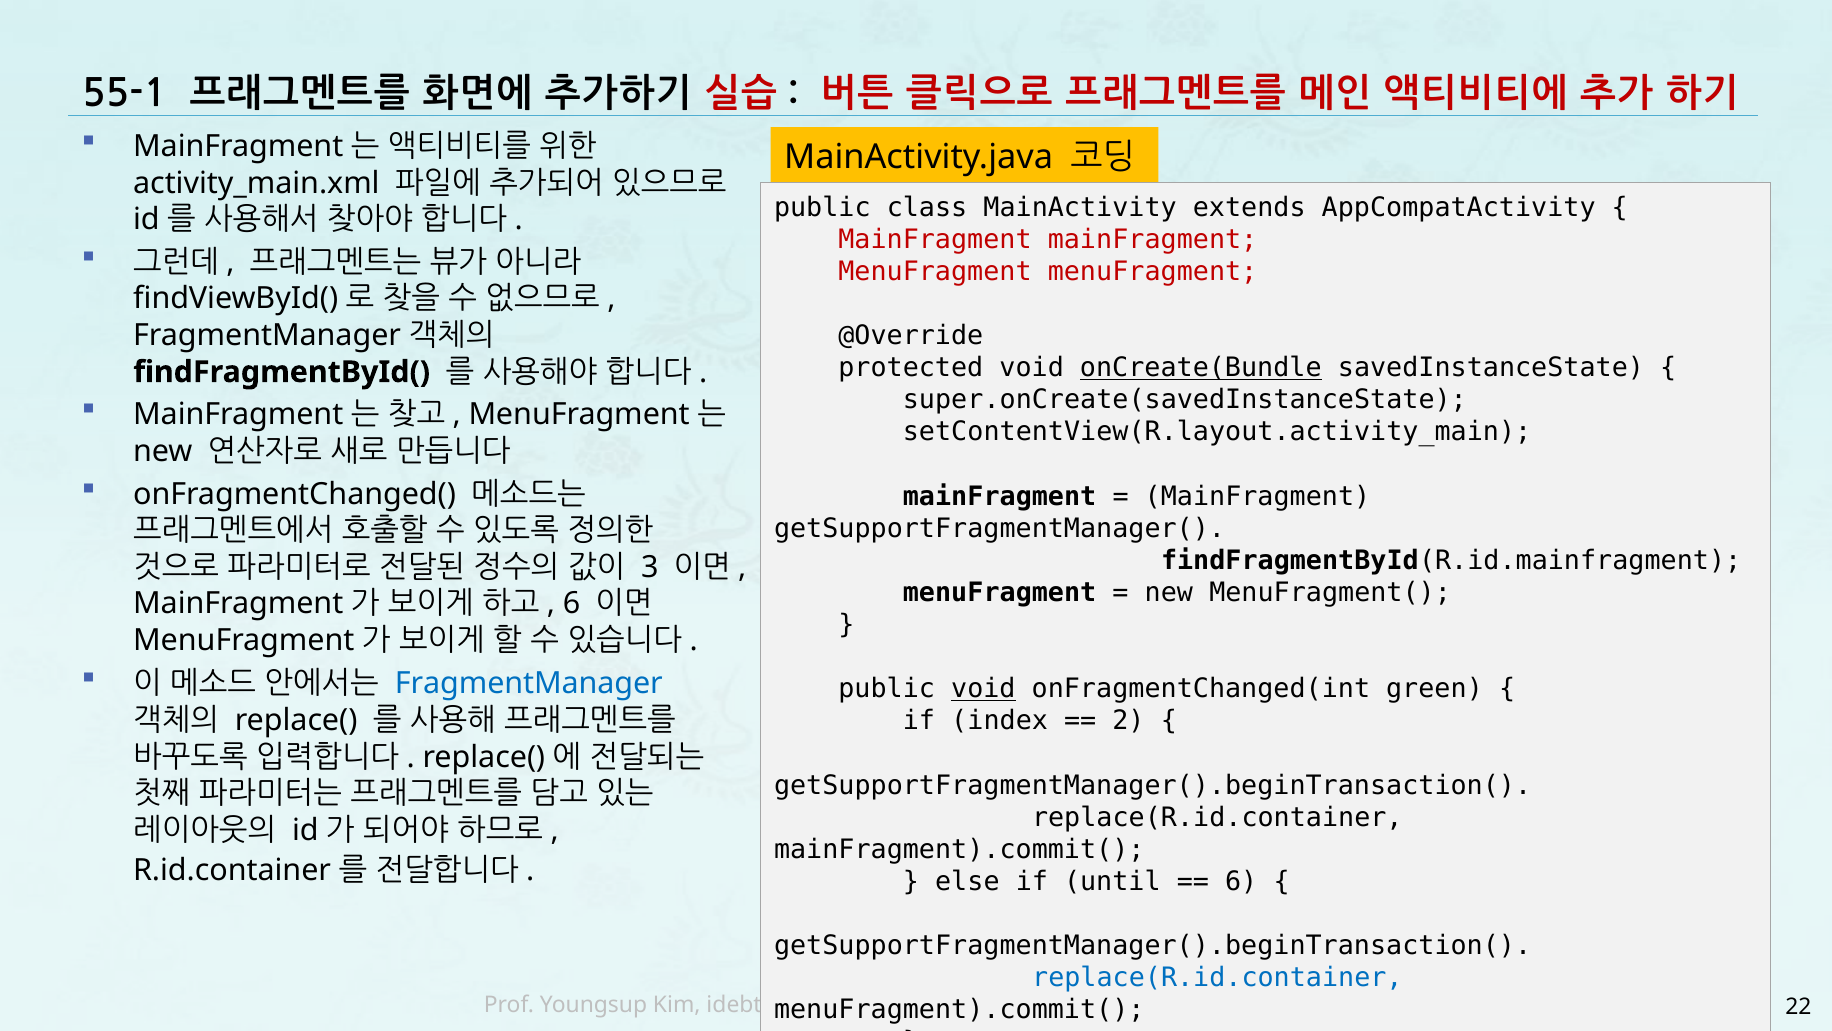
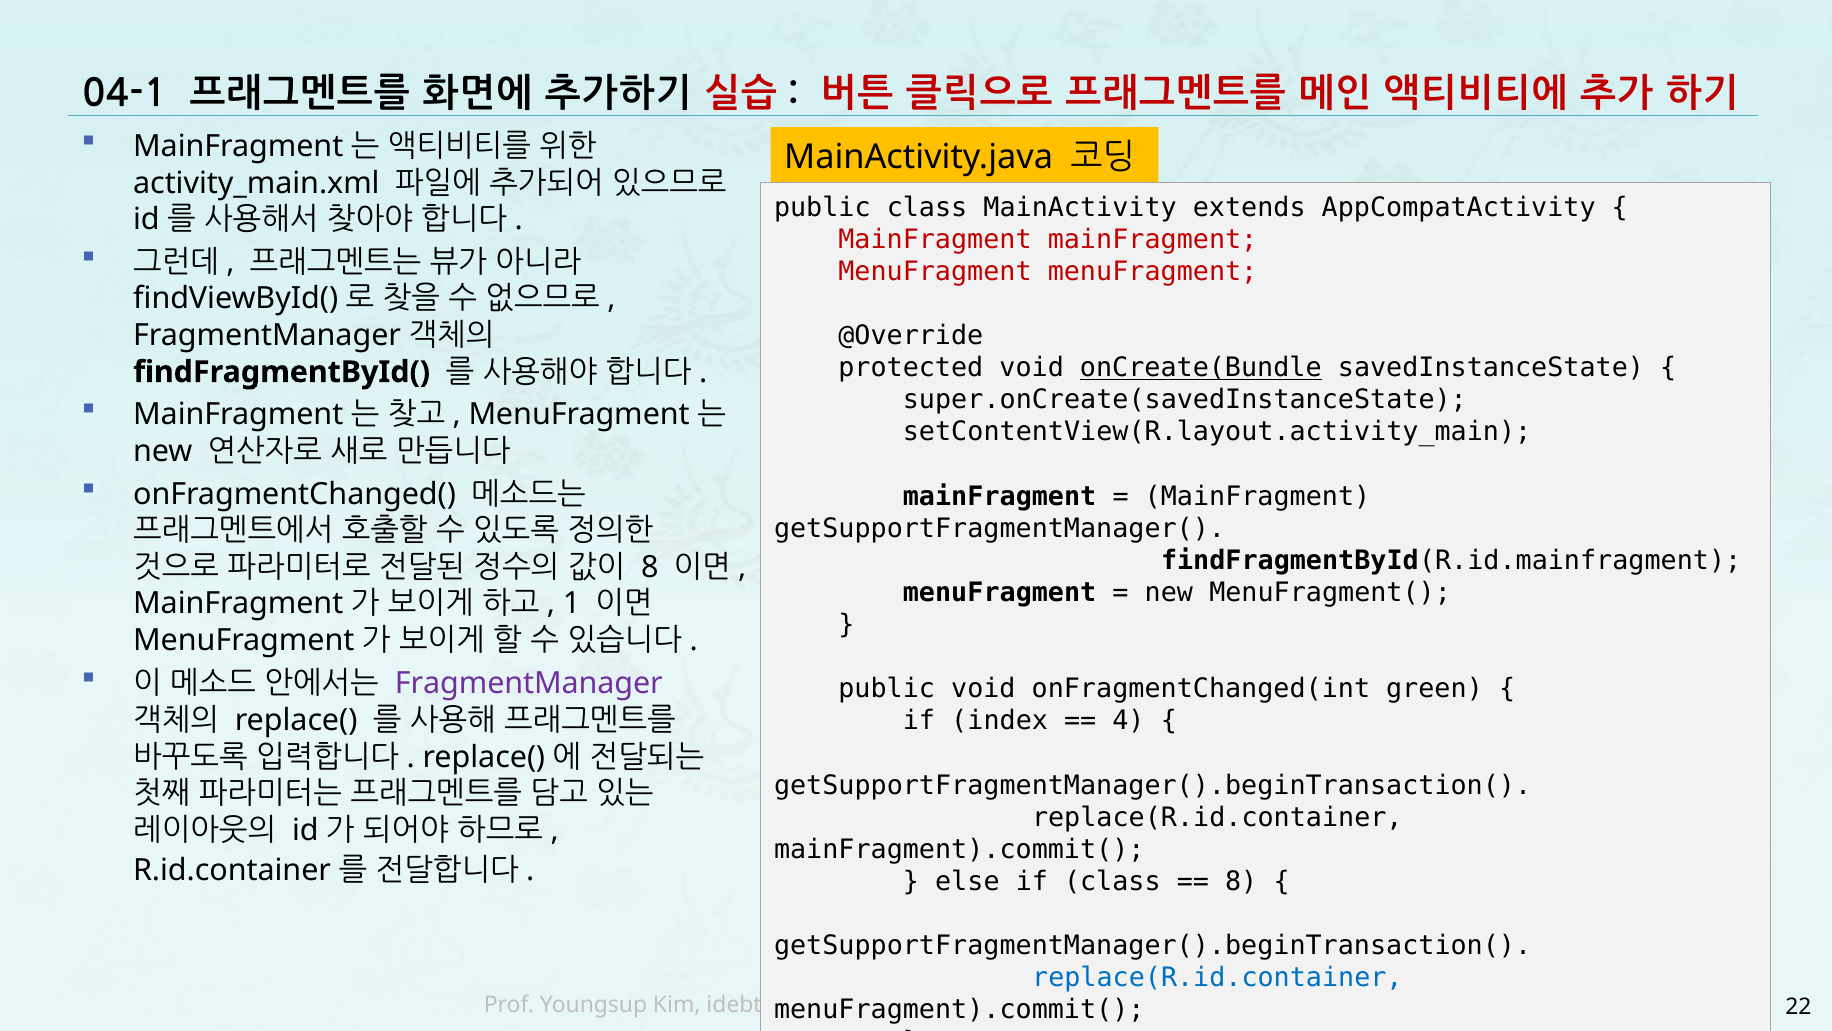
55-1: 55-1 -> 04-1 (125, 94)
3: 3 -> 8 (650, 567)
6: 6 -> 1 (572, 604)
FragmentManager colour: blue -> purple (529, 684)
void underline: present -> none (983, 689)
2: 2 -> 4 (1128, 721)
if until: until -> class (1112, 881)
6: 6 -> 8 (1241, 881)
